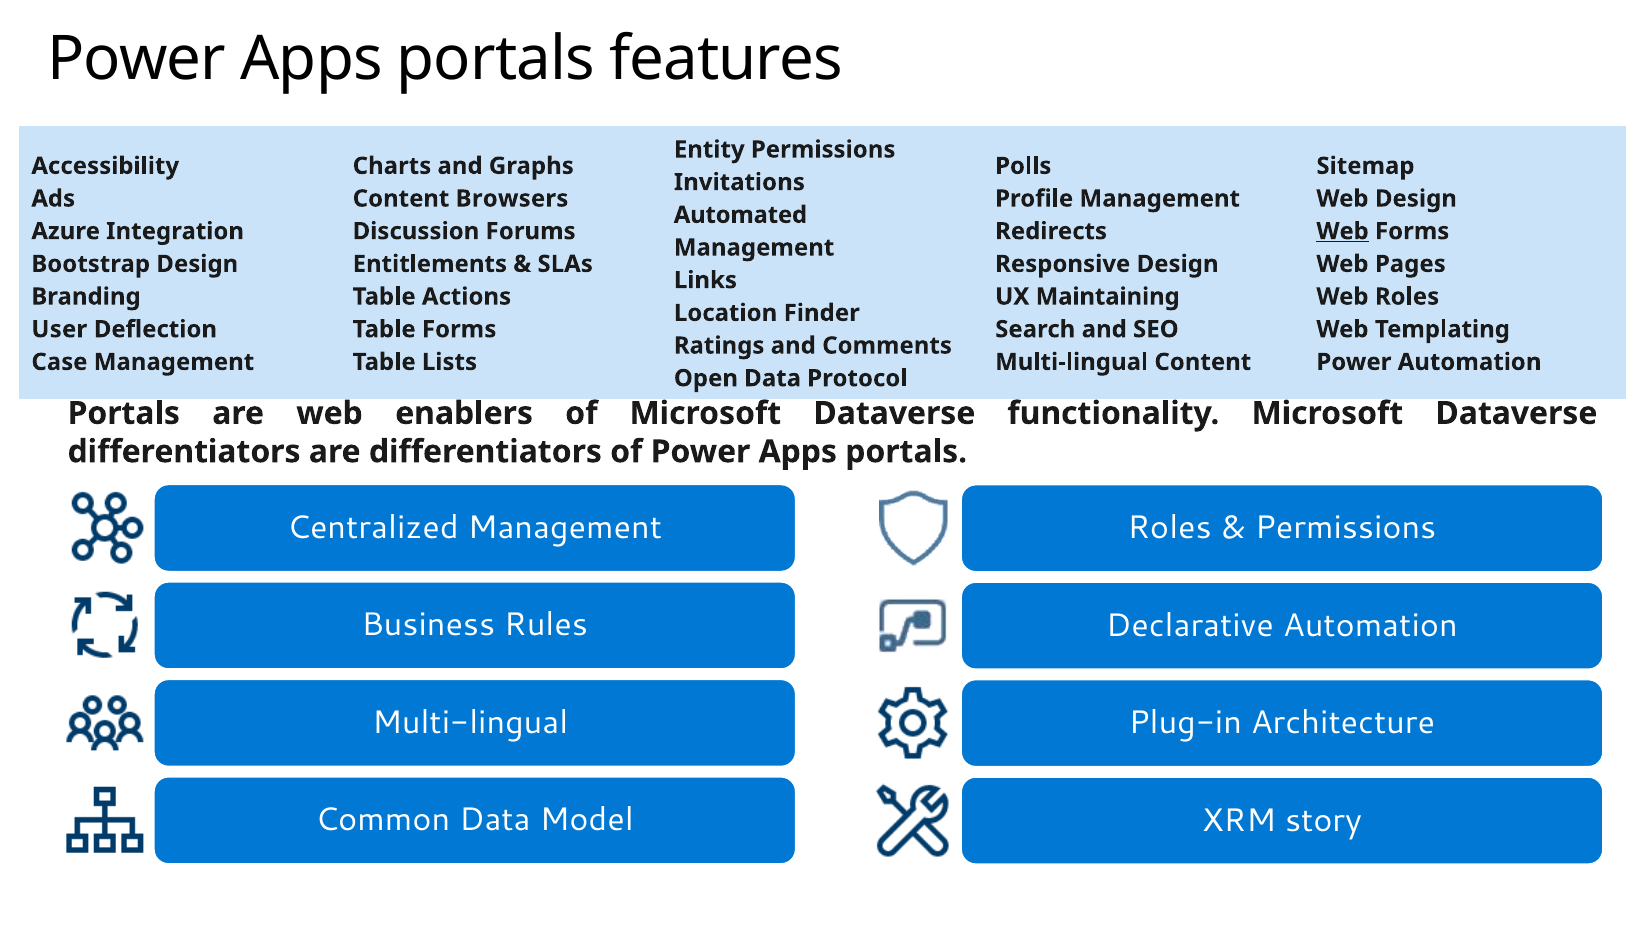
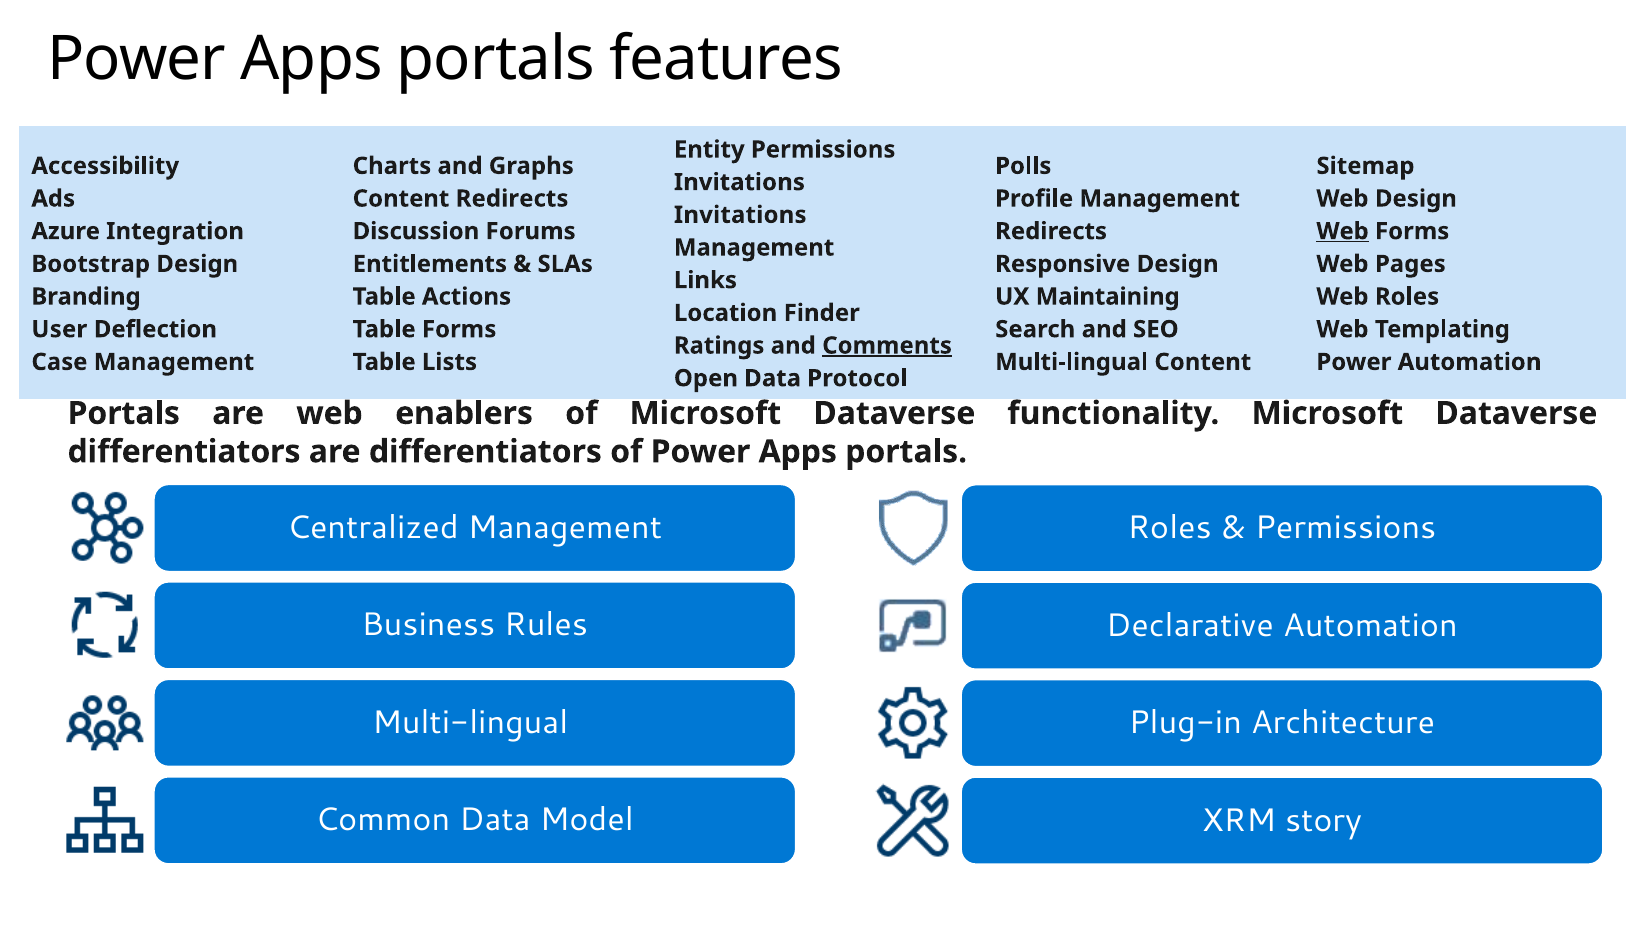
Content Browsers: Browsers -> Redirects (512, 199)
Automated: Automated -> Invitations (740, 215)
Comments underline: none -> present (887, 346)
